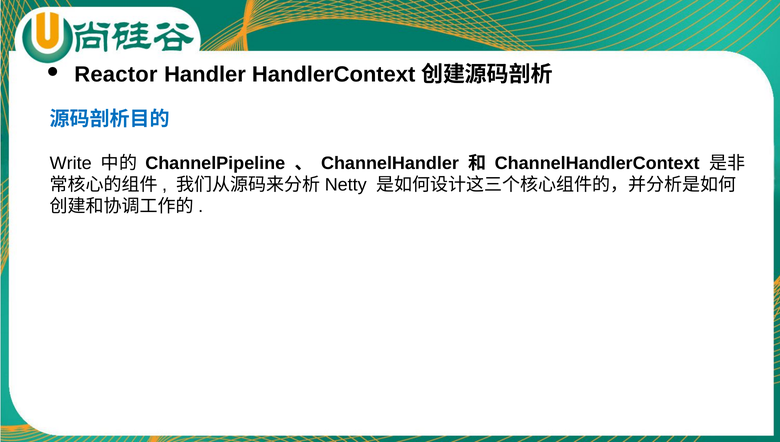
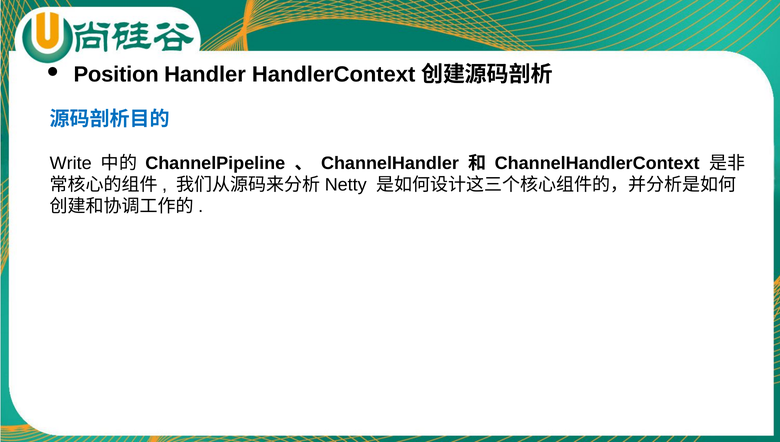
Reactor: Reactor -> Position (116, 75)
